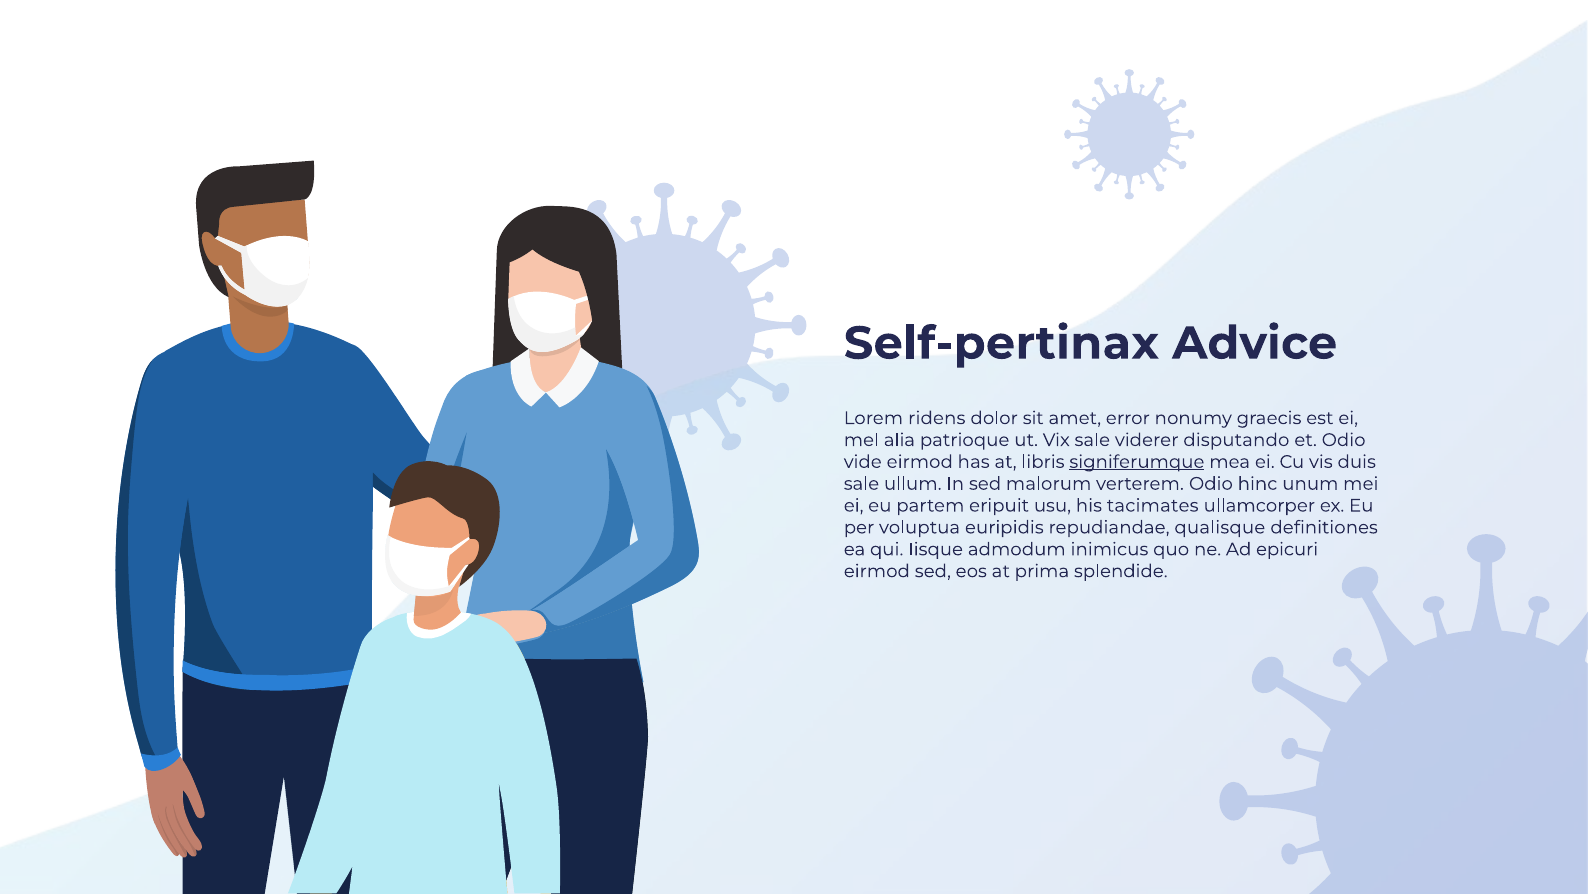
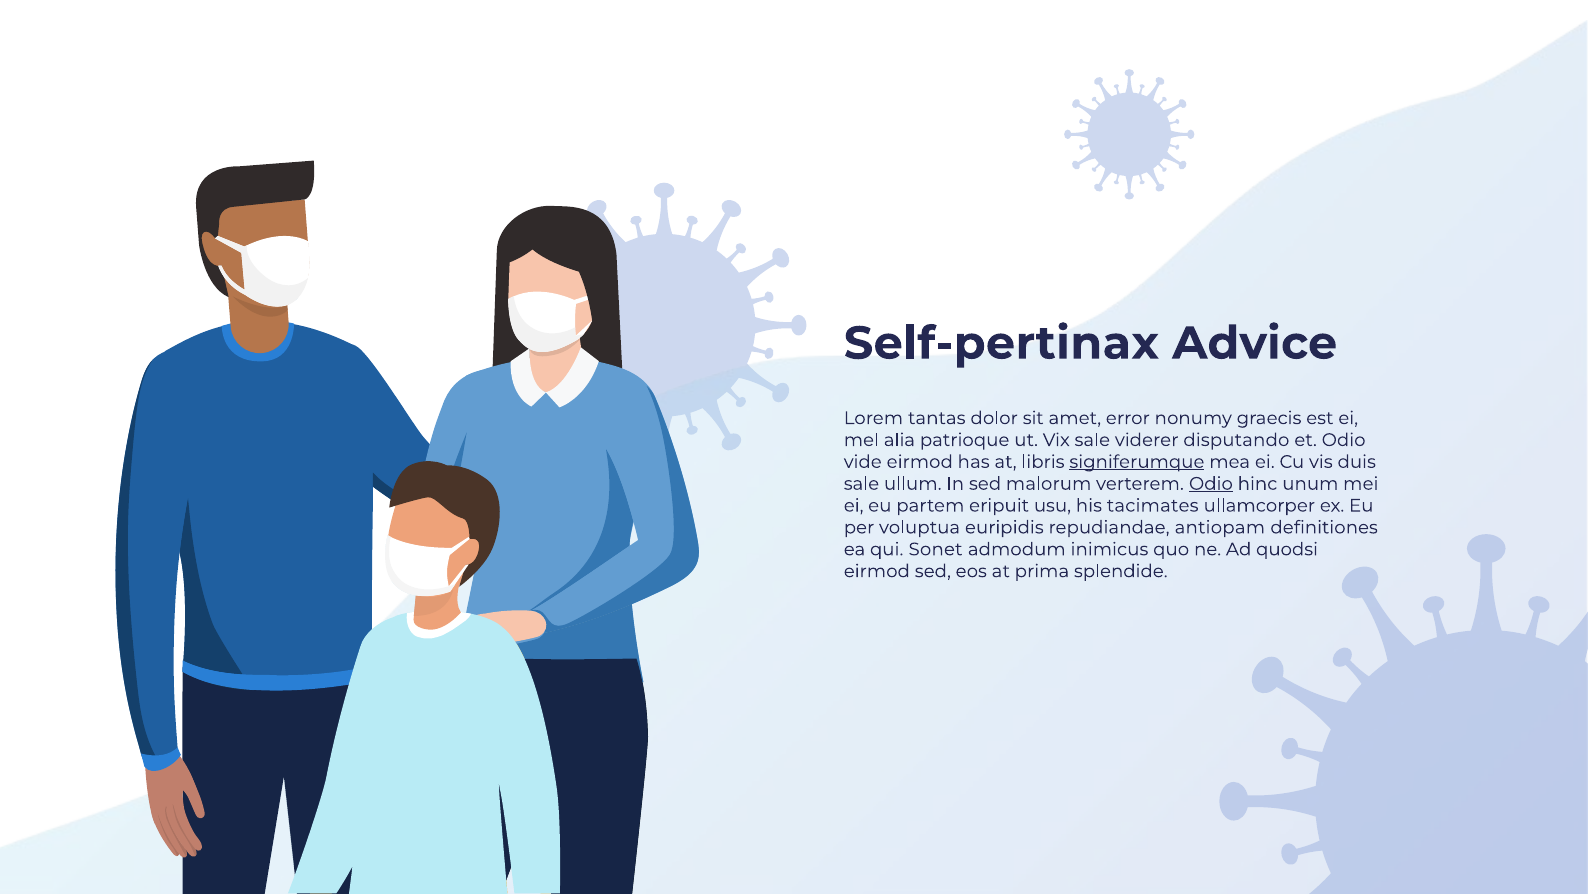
ridens: ridens -> tantas (937, 418)
Odio underline: none -> present (1211, 483)
qualisque: qualisque -> antiopam (1220, 527)
Iisque: Iisque -> Sonet (936, 549)
epicuri: epicuri -> quodsi (1287, 549)
